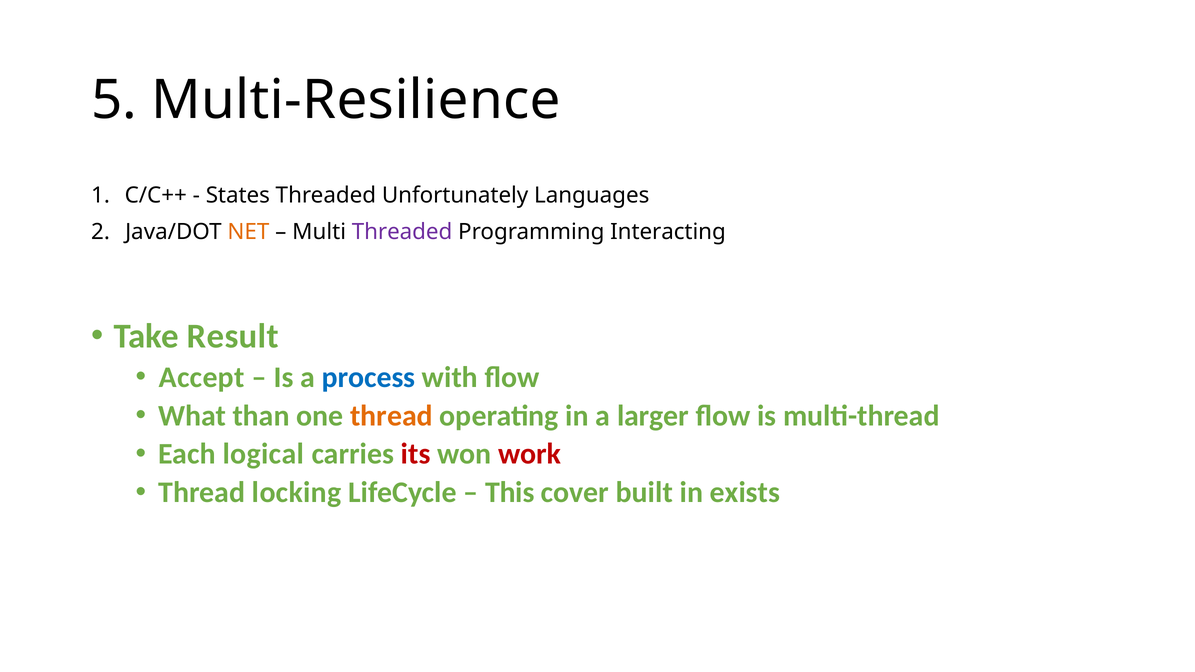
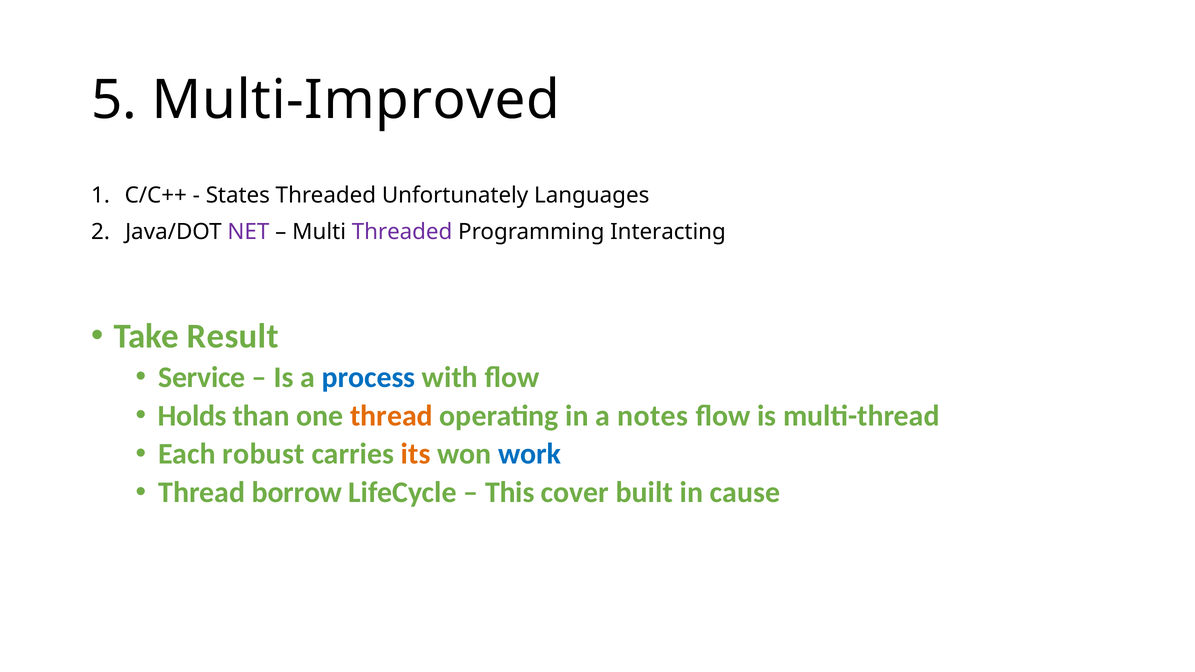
Multi-Resilience: Multi-Resilience -> Multi-Improved (356, 100)
NET colour: orange -> purple (248, 232)
Accept: Accept -> Service (202, 377)
What: What -> Holds (192, 416)
larger: larger -> notes (653, 416)
logical: logical -> robust (263, 454)
its colour: red -> orange (416, 454)
work colour: red -> blue (530, 454)
locking: locking -> borrow (297, 493)
exists: exists -> cause (745, 493)
